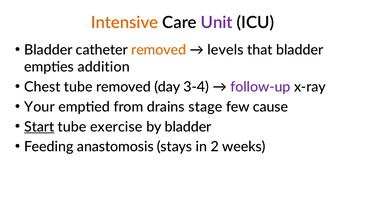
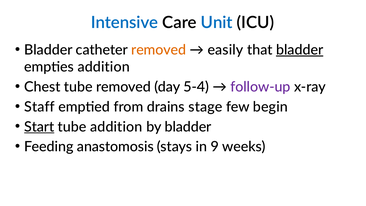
Intensive colour: orange -> blue (124, 23)
Unit colour: purple -> blue (217, 23)
levels: levels -> easily (225, 50)
bladder underline: none -> present (300, 50)
3-4: 3-4 -> 5-4 (196, 87)
Your: Your -> Staff (39, 107)
cause: cause -> begin (270, 107)
tube exercise: exercise -> addition (116, 127)
2: 2 -> 9 (215, 147)
